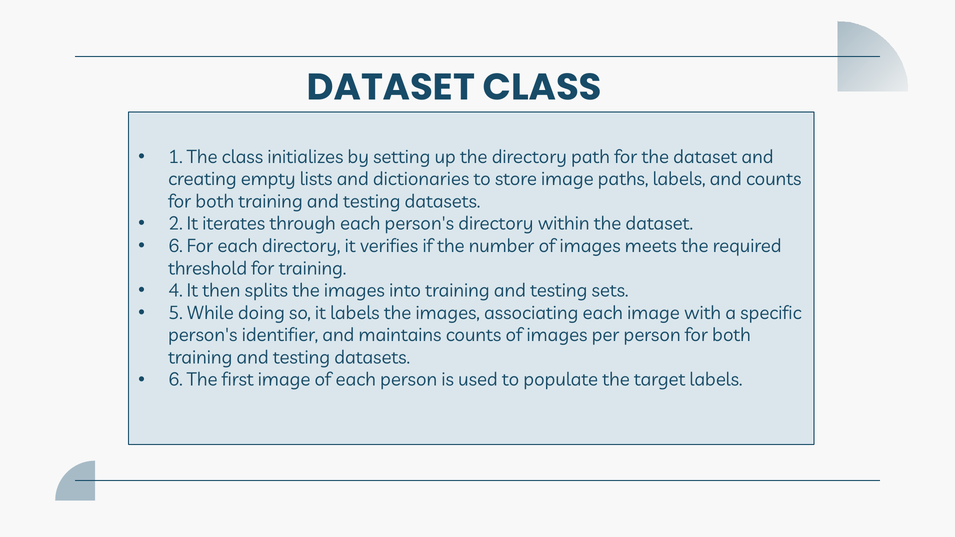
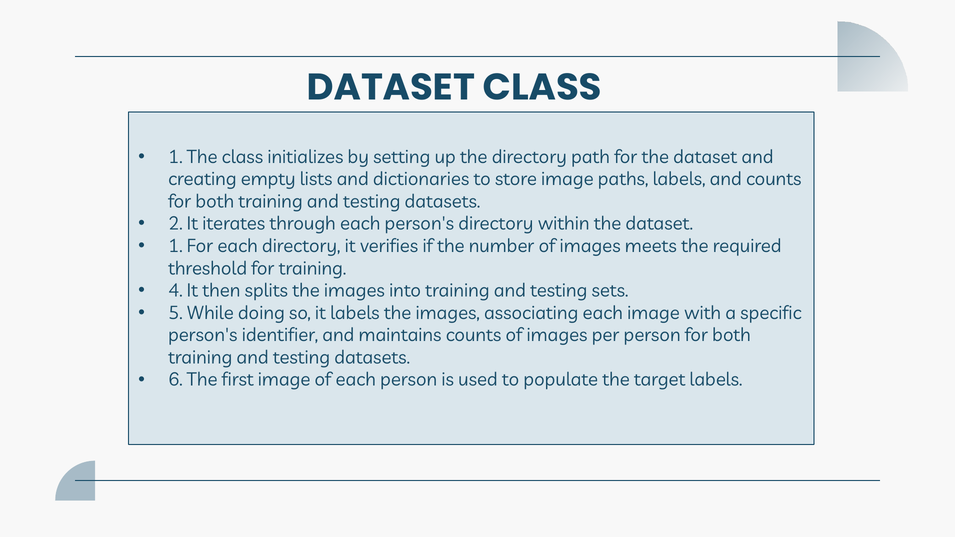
6: 6 -> 1 (175, 246)
